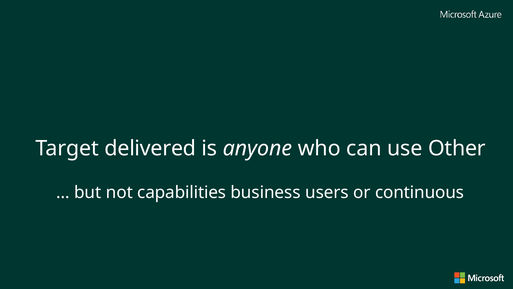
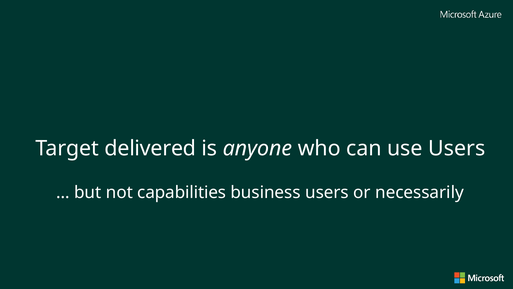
use Other: Other -> Users (457, 148)
continuous: continuous -> necessarily (420, 192)
